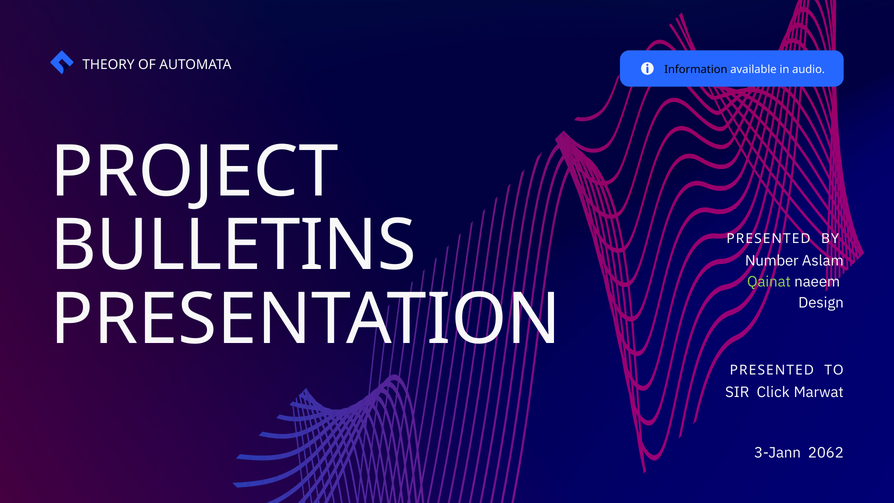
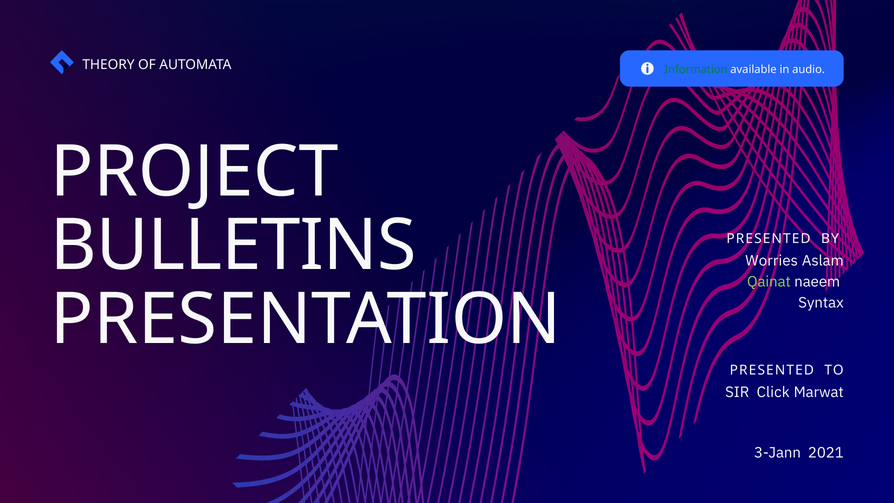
Information colour: black -> green (696, 70)
Number: Number -> Worries (772, 261)
Design: Design -> Syntax (821, 303)
2062: 2062 -> 2021 (826, 453)
